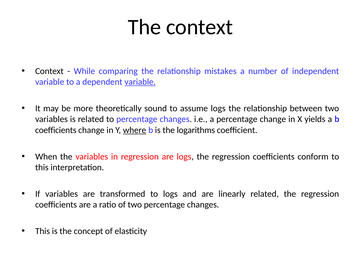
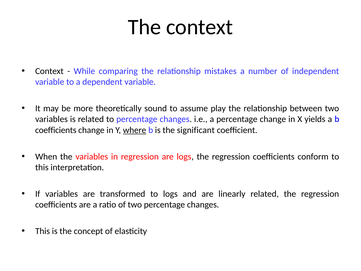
variable underline: present -> none (140, 82)
assume logs: logs -> play (218, 108)
logarithms: logarithms -> significant (196, 130)
